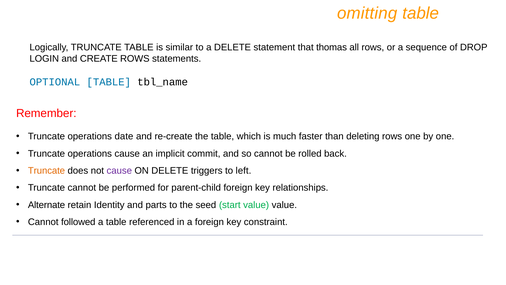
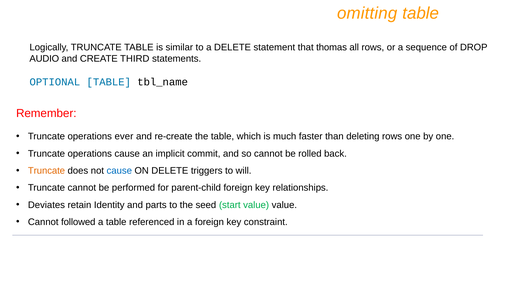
LOGIN: LOGIN -> AUDIO (44, 59)
CREATE ROWS: ROWS -> THIRD (135, 59)
date: date -> ever (124, 136)
cause colour: purple -> blue (119, 170)
left: left -> will (244, 170)
Alternate: Alternate -> Deviates (46, 205)
